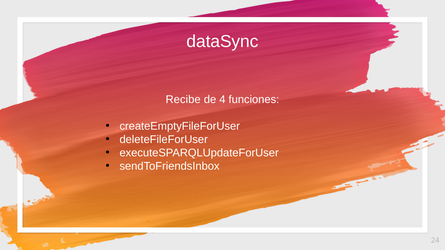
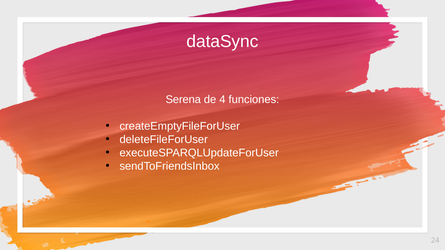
Recibe: Recibe -> Serena (183, 99)
